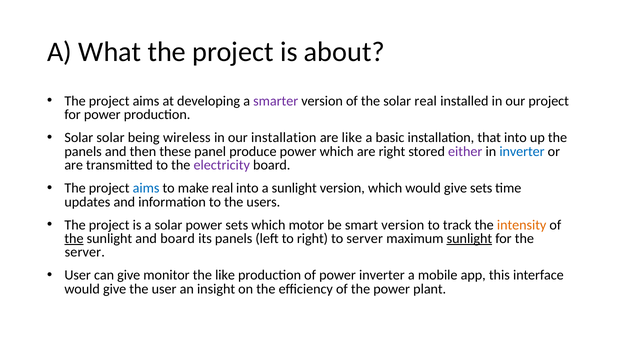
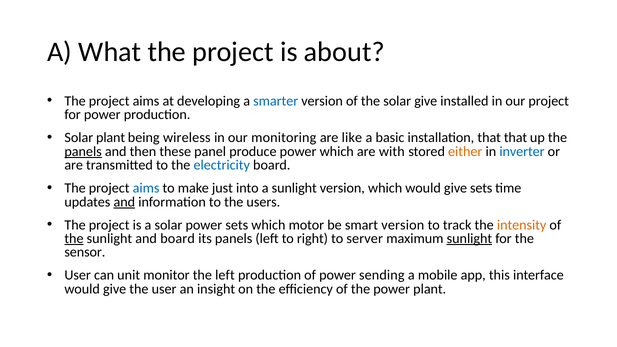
smarter colour: purple -> blue (276, 101)
solar real: real -> give (426, 101)
Solar solar: solar -> plant (111, 138)
our installation: installation -> monitoring (284, 138)
that into: into -> that (516, 138)
panels underline: none -> present (83, 151)
are right: right -> with (392, 151)
either colour: purple -> orange (465, 151)
electricity colour: purple -> blue (222, 165)
make real: real -> just (222, 188)
and underline: none -> present (124, 202)
server: server -> sensor (85, 252)
can give: give -> unit (129, 275)
the like: like -> left (225, 275)
power inverter: inverter -> sending (382, 275)
